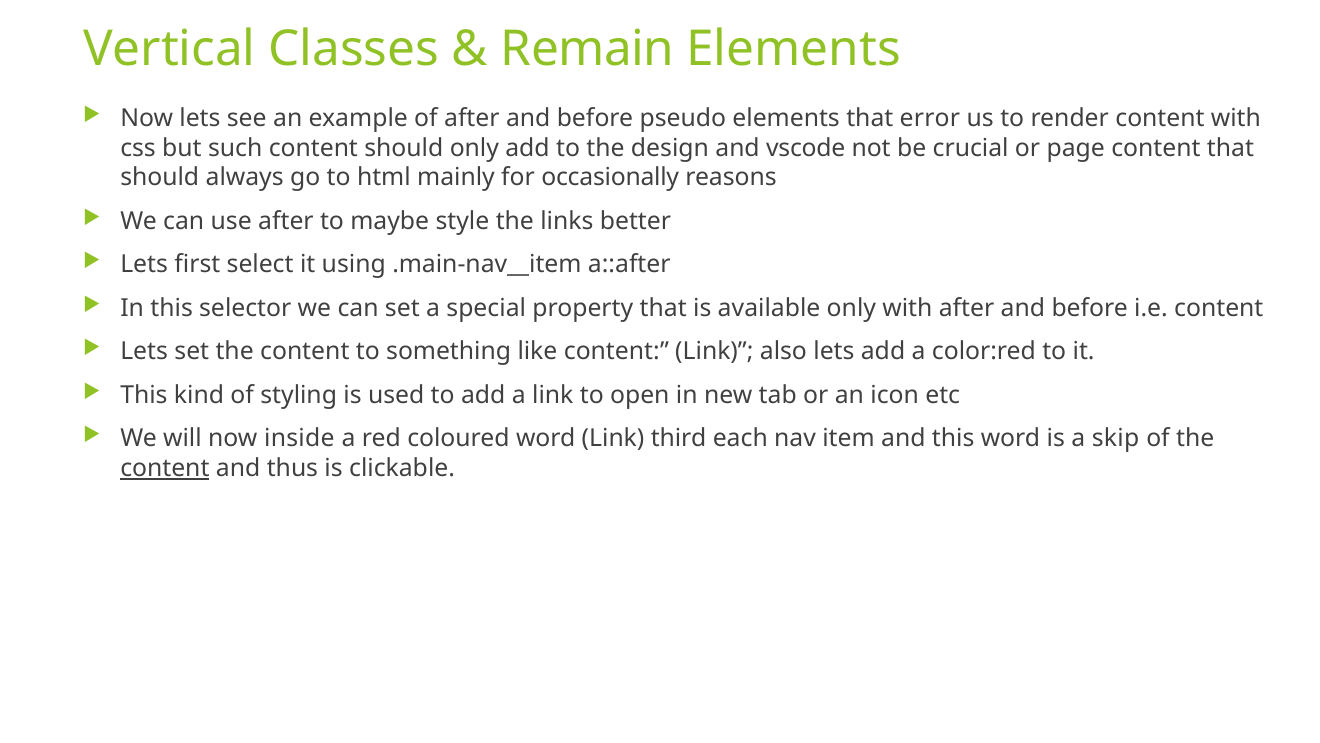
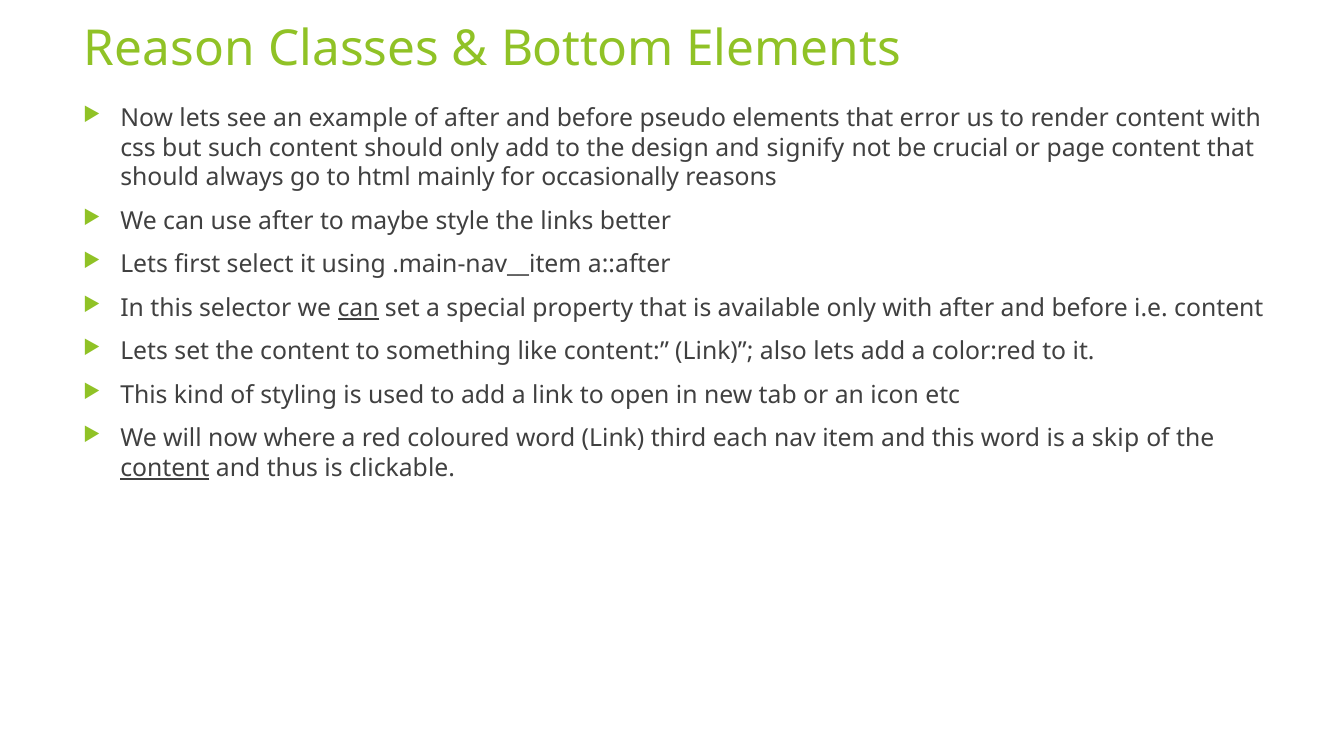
Vertical: Vertical -> Reason (169, 49)
Remain: Remain -> Bottom (587, 49)
vscode: vscode -> signify (805, 148)
can underline: none -> present (358, 308)
inside: inside -> where (300, 438)
